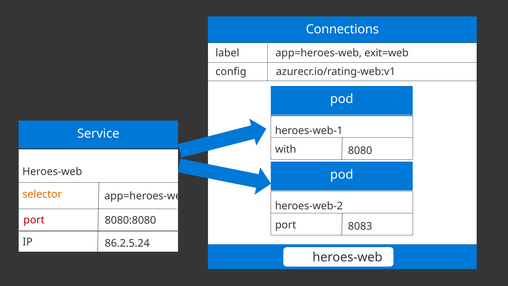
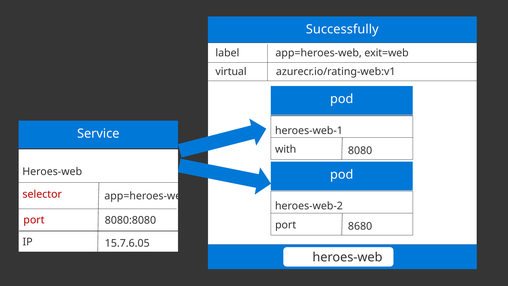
Connections: Connections -> Successfully (342, 29)
config: config -> virtual (231, 72)
selector colour: orange -> red (42, 194)
8083: 8083 -> 8680 (360, 226)
86.2.5.24: 86.2.5.24 -> 15.7.6.05 (127, 243)
